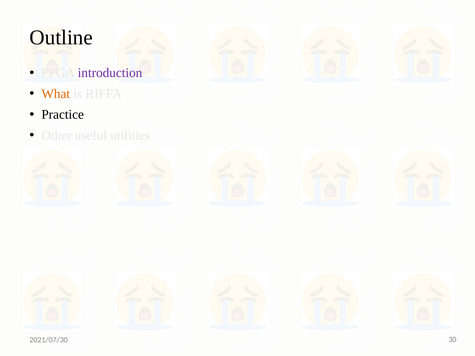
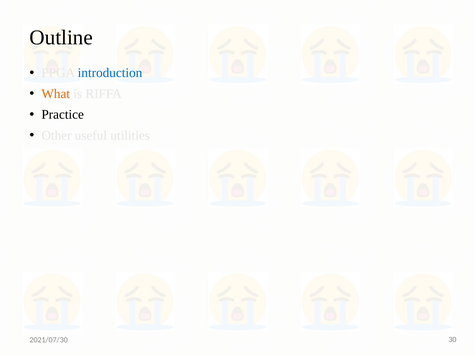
introduction colour: purple -> blue (110, 73)
